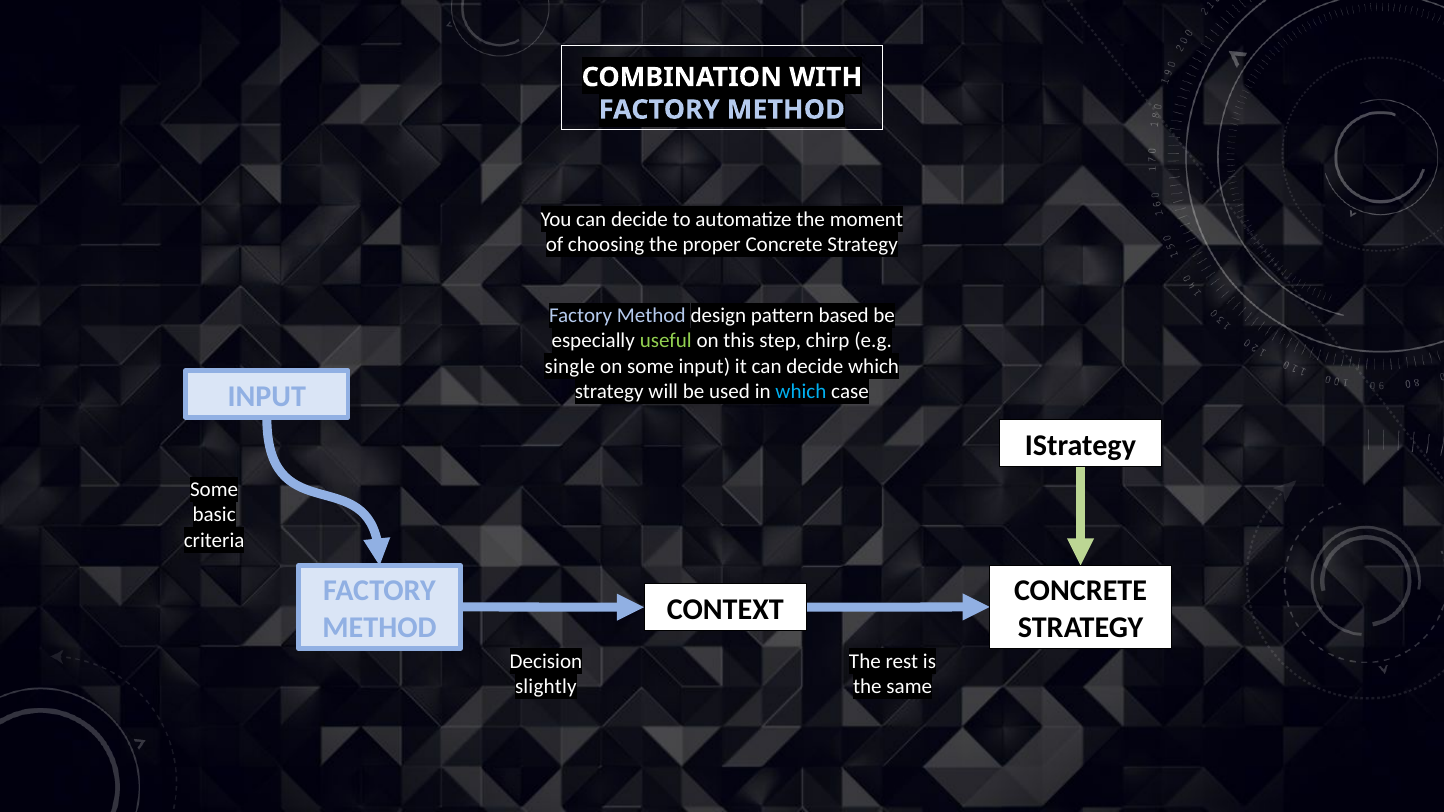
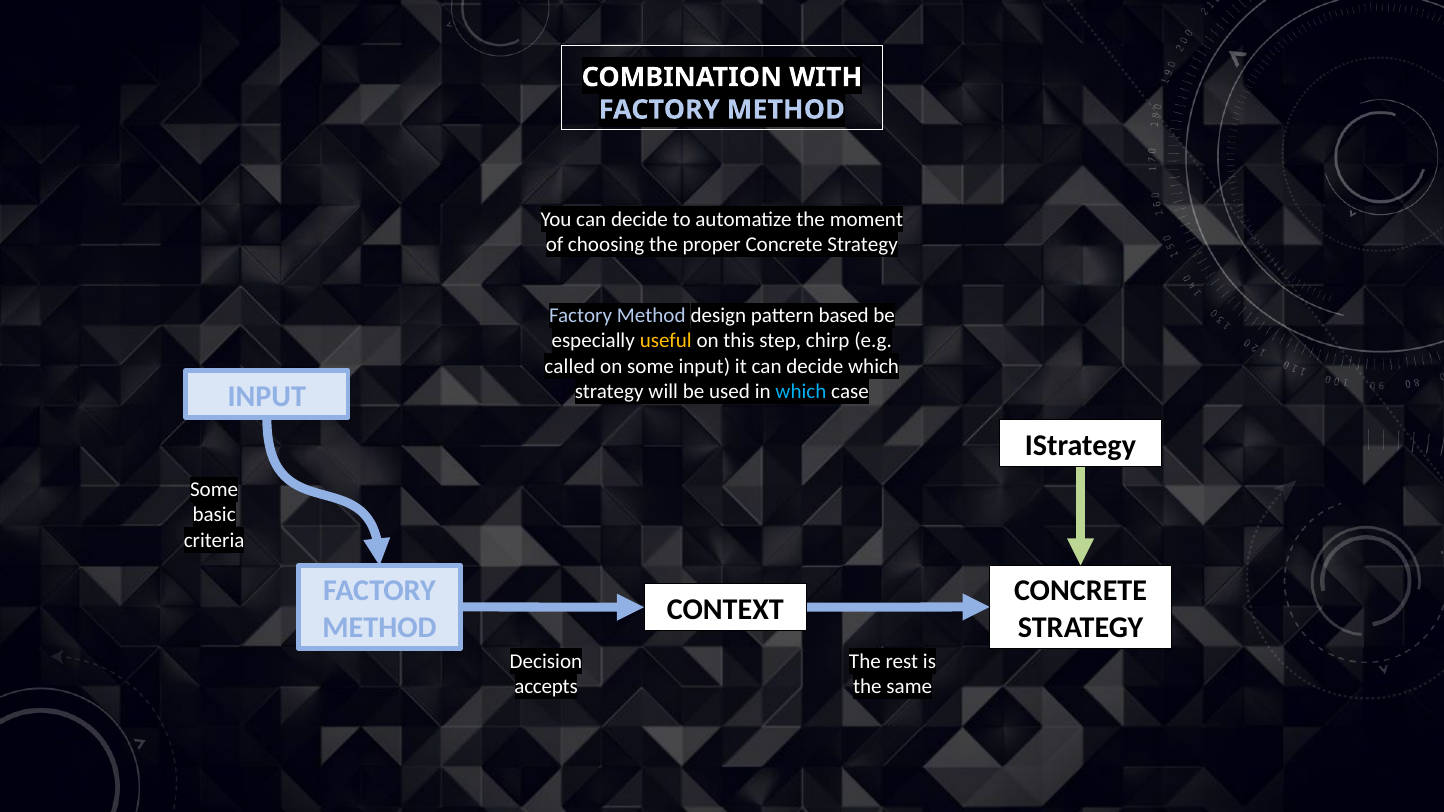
useful colour: light green -> yellow (666, 341)
single: single -> called (570, 366)
slightly: slightly -> accepts (546, 687)
